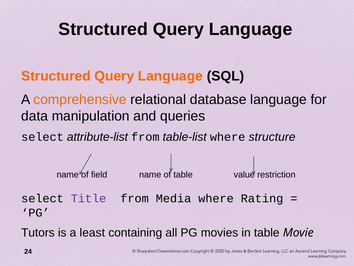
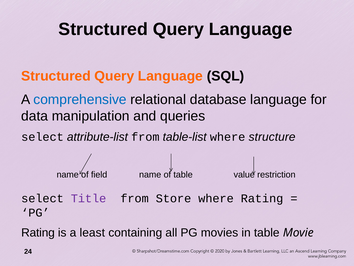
comprehensive colour: orange -> blue (80, 99)
Media: Media -> Store (174, 198)
Tutors: Tutors -> Rating (38, 232)
